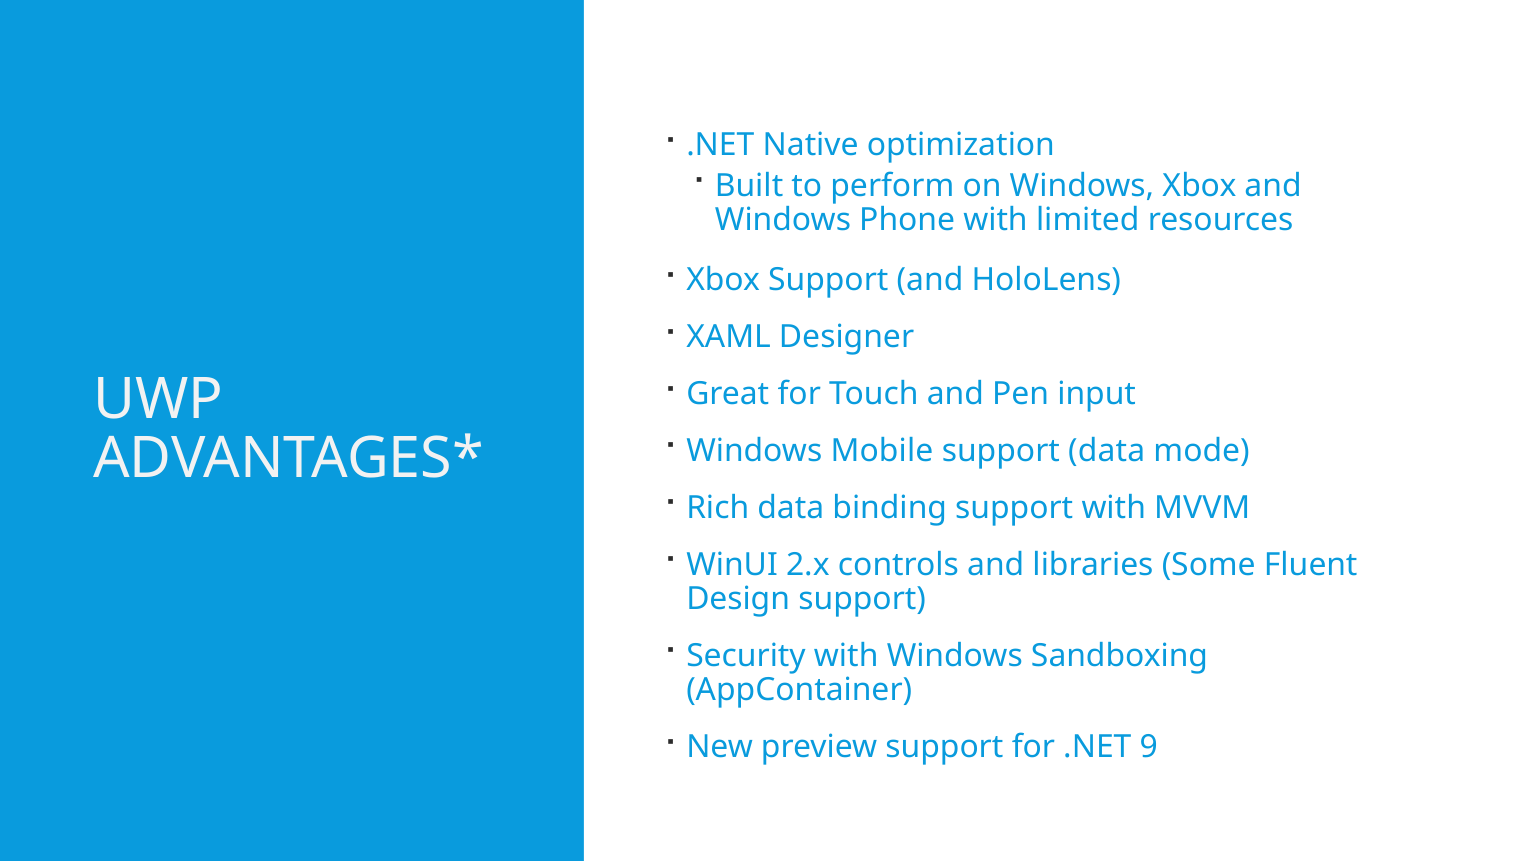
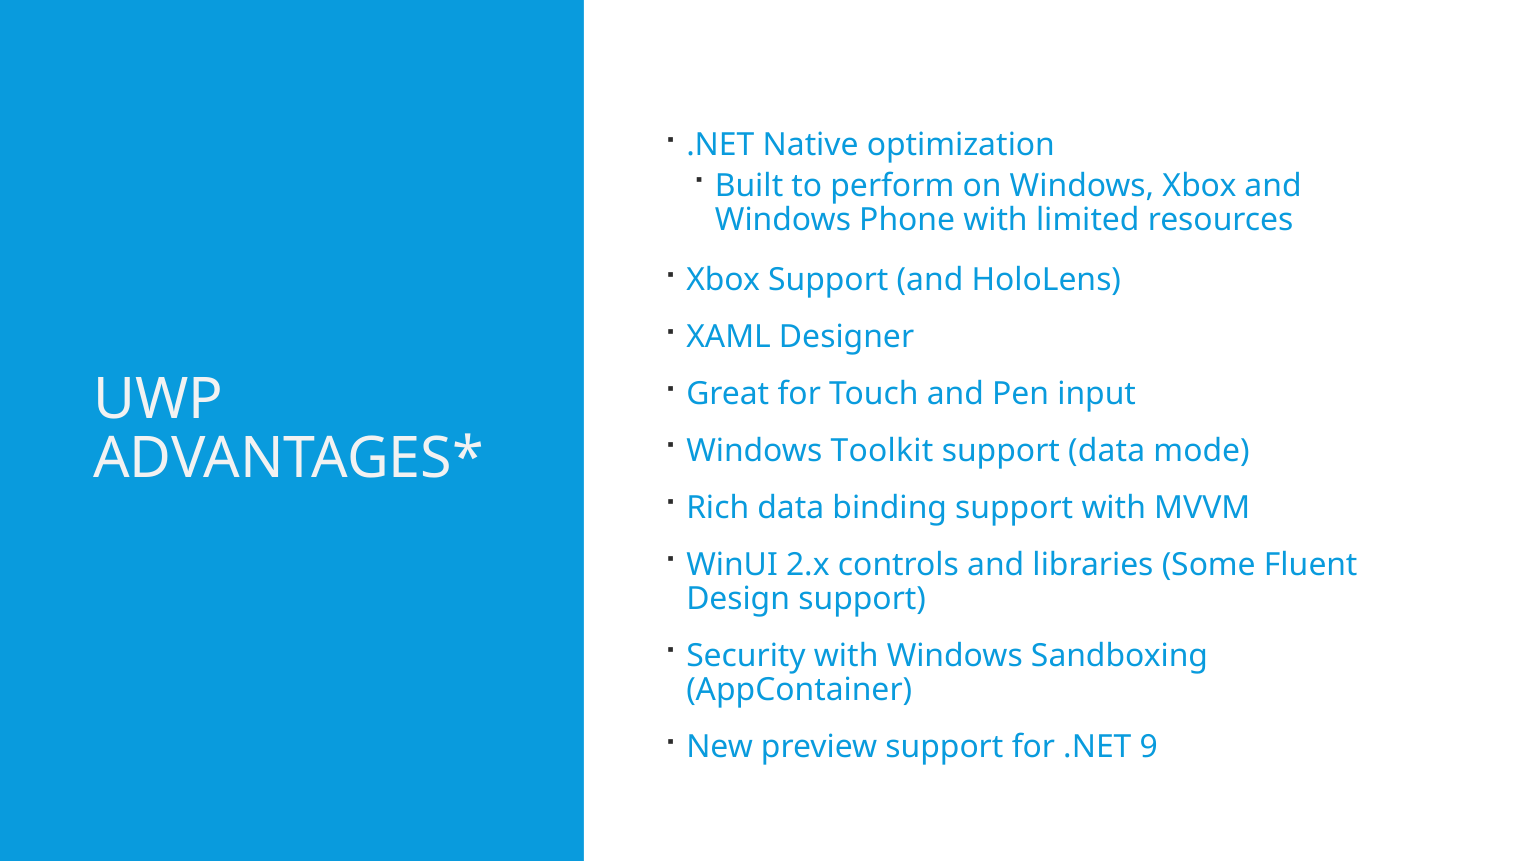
Mobile: Mobile -> Toolkit (882, 451)
